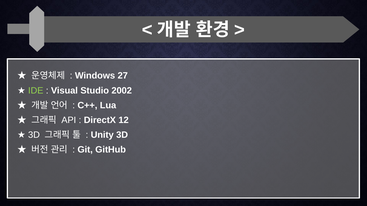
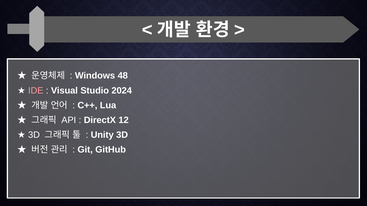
27: 27 -> 48 (123, 76)
IDE colour: light green -> pink (36, 91)
2002: 2002 -> 2024 (122, 91)
